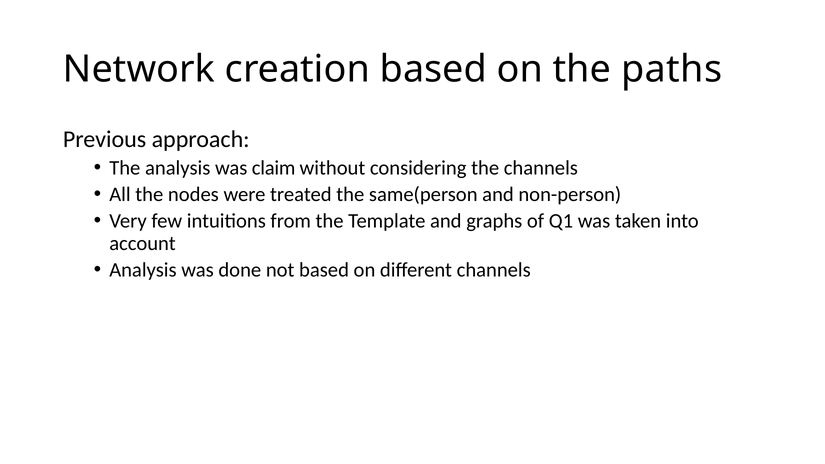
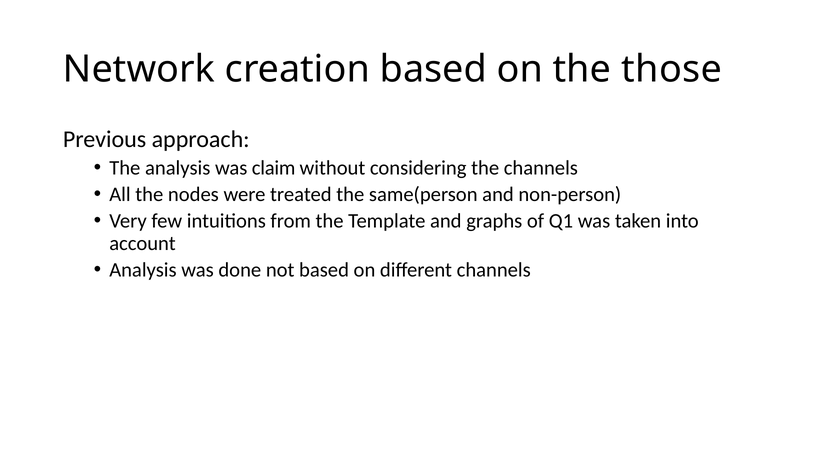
paths: paths -> those (672, 69)
